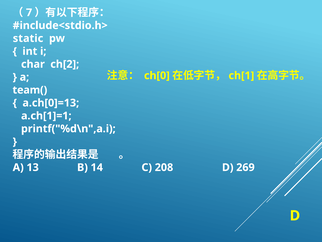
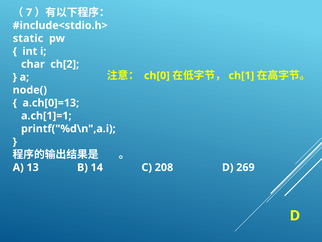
team(: team( -> node( (30, 90)
